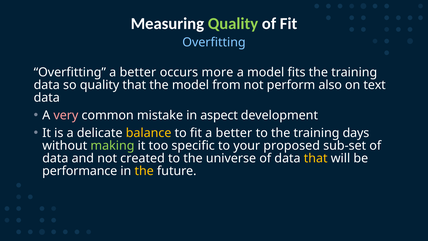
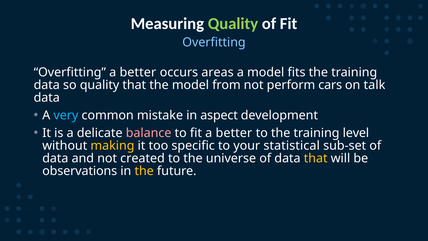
more: more -> areas (217, 72)
also: also -> cars (330, 85)
text: text -> talk (374, 85)
very colour: pink -> light blue (66, 115)
balance colour: yellow -> pink (149, 133)
days: days -> level (356, 133)
making colour: light green -> yellow (112, 145)
proposed: proposed -> statistical (292, 145)
performance: performance -> observations (80, 171)
